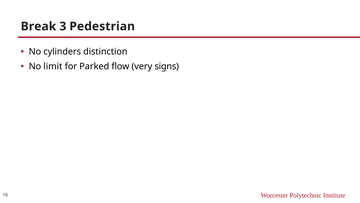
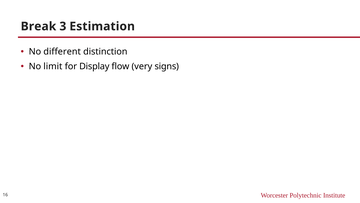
Pedestrian: Pedestrian -> Estimation (102, 26)
cylinders: cylinders -> different (62, 52)
Parked: Parked -> Display (94, 66)
